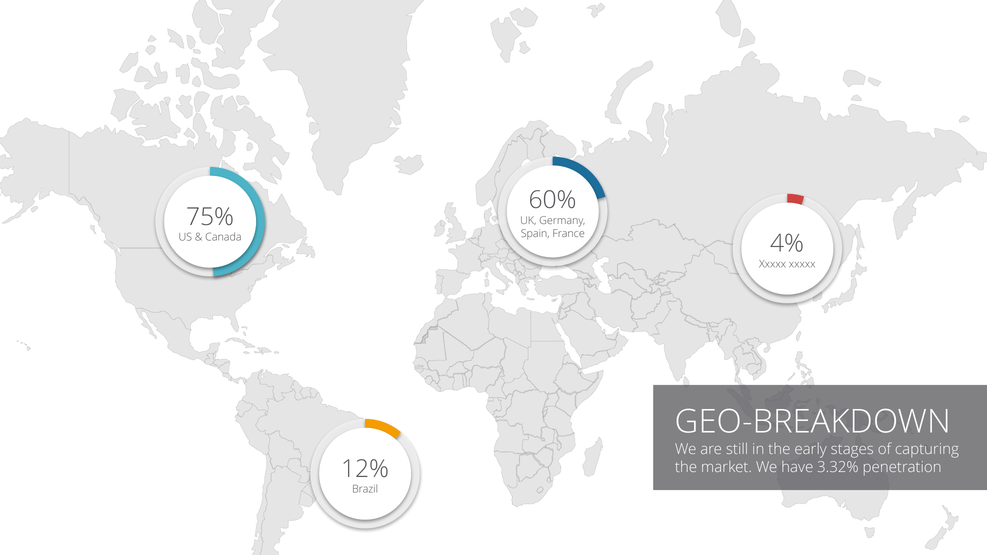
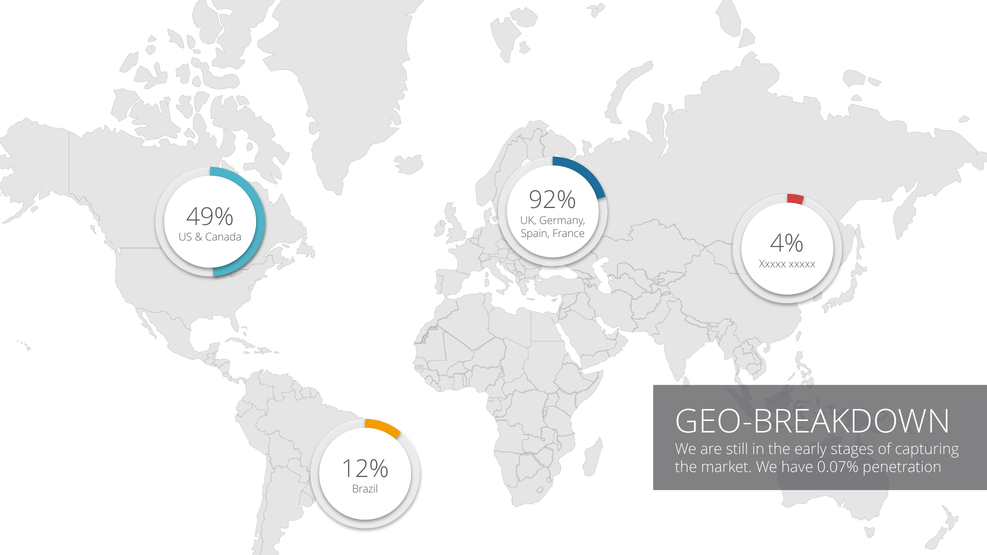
60%: 60% -> 92% (553, 200)
75%: 75% -> 49% (210, 217)
3.32%: 3.32% -> 0.07% (838, 468)
